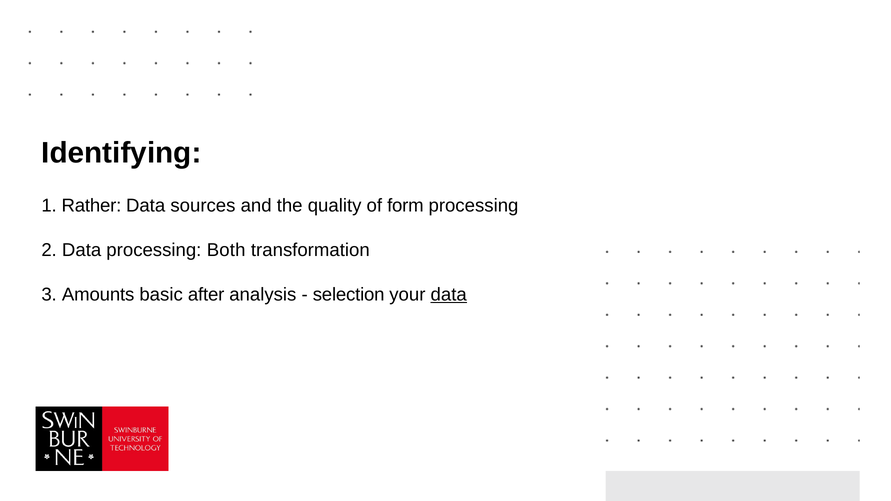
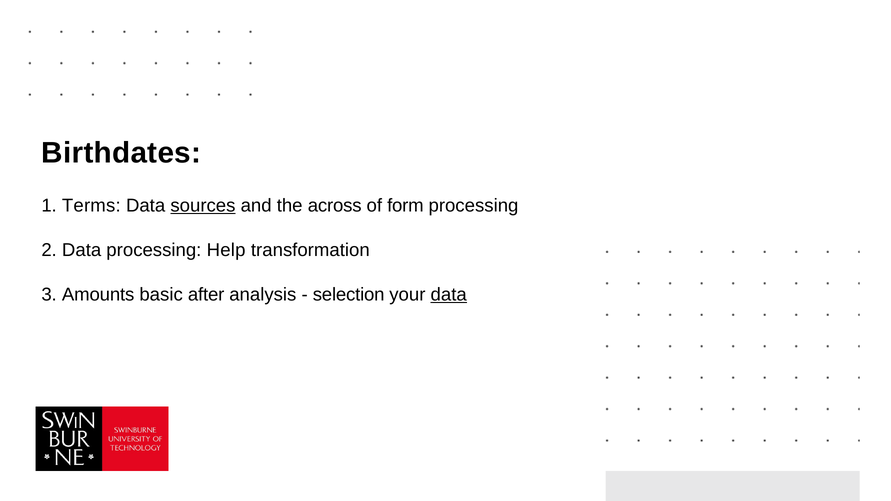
Identifying: Identifying -> Birthdates (121, 153)
Rather: Rather -> Terms (91, 206)
sources underline: none -> present (203, 206)
quality: quality -> across (335, 206)
Both: Both -> Help (226, 250)
